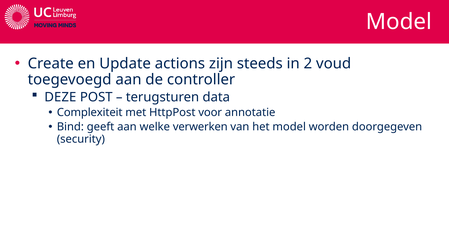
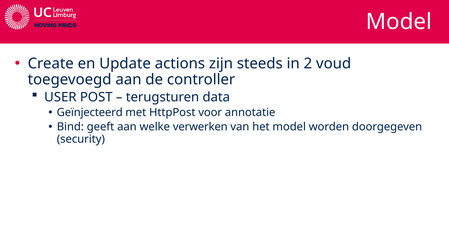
DEZE: DEZE -> USER (60, 97)
Complexiteit: Complexiteit -> Geïnjecteerd (90, 113)
